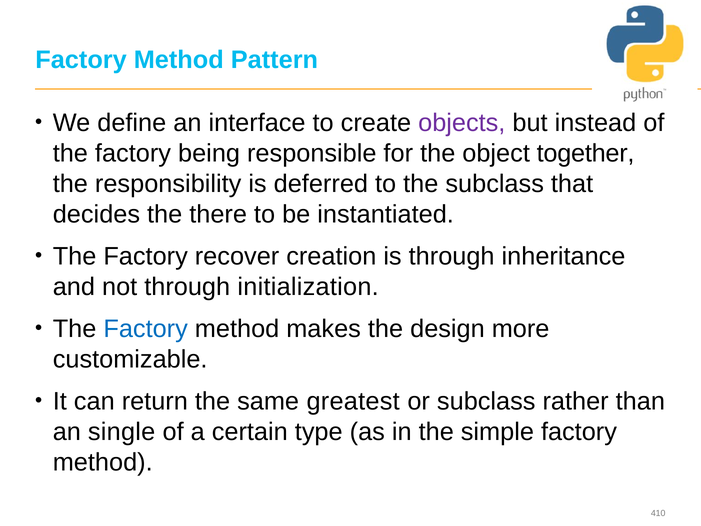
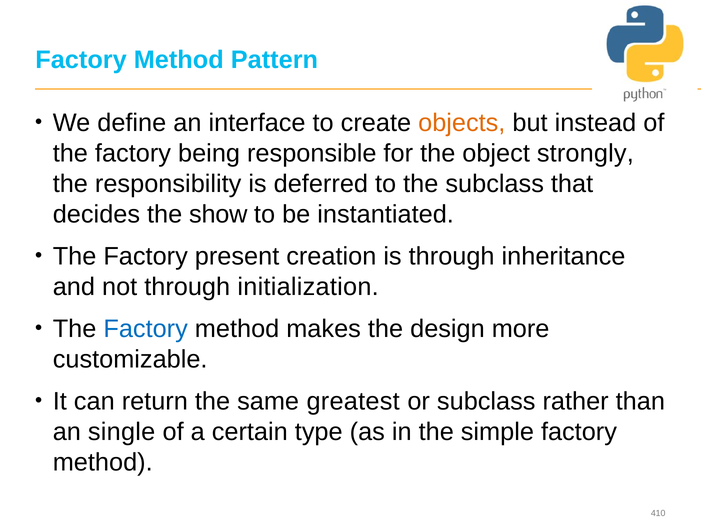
objects colour: purple -> orange (462, 123)
together: together -> strongly (585, 153)
there: there -> show (218, 214)
recover: recover -> present (237, 256)
